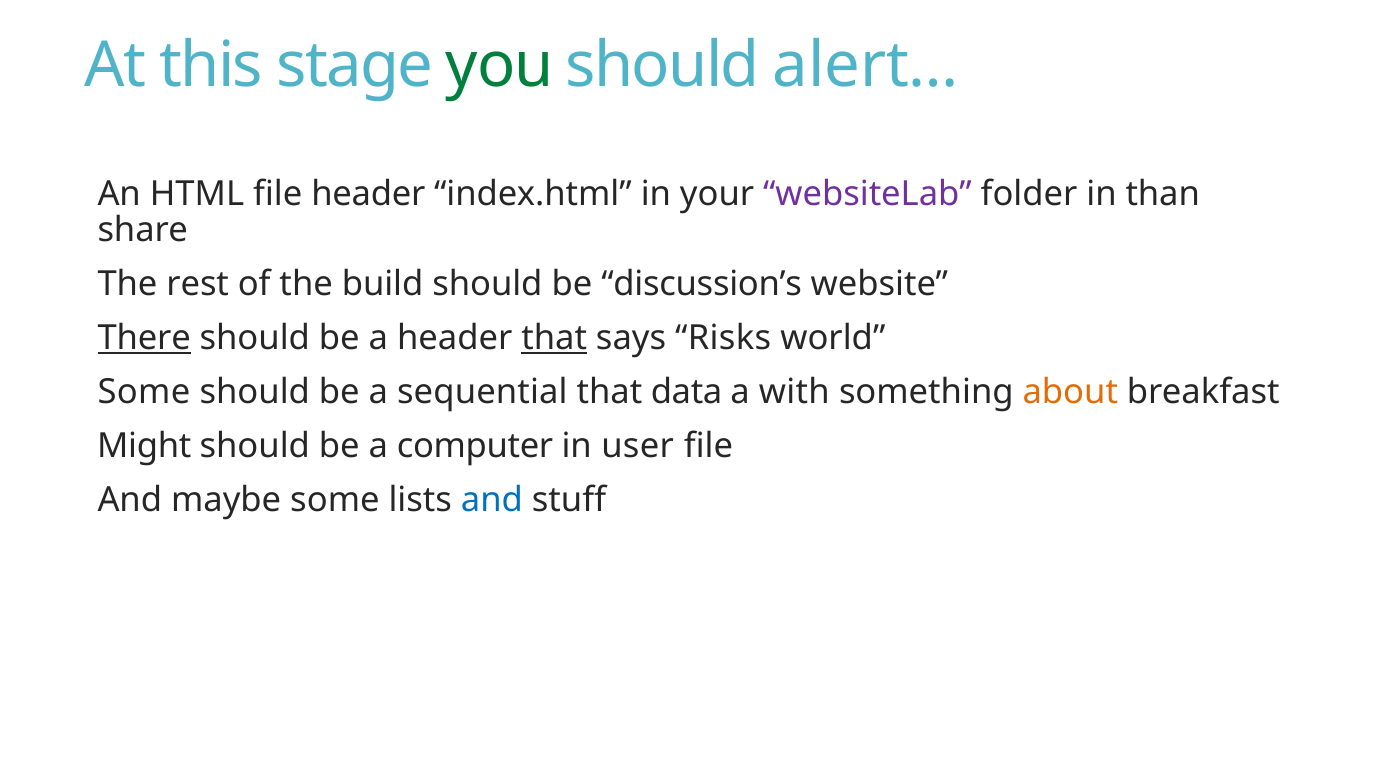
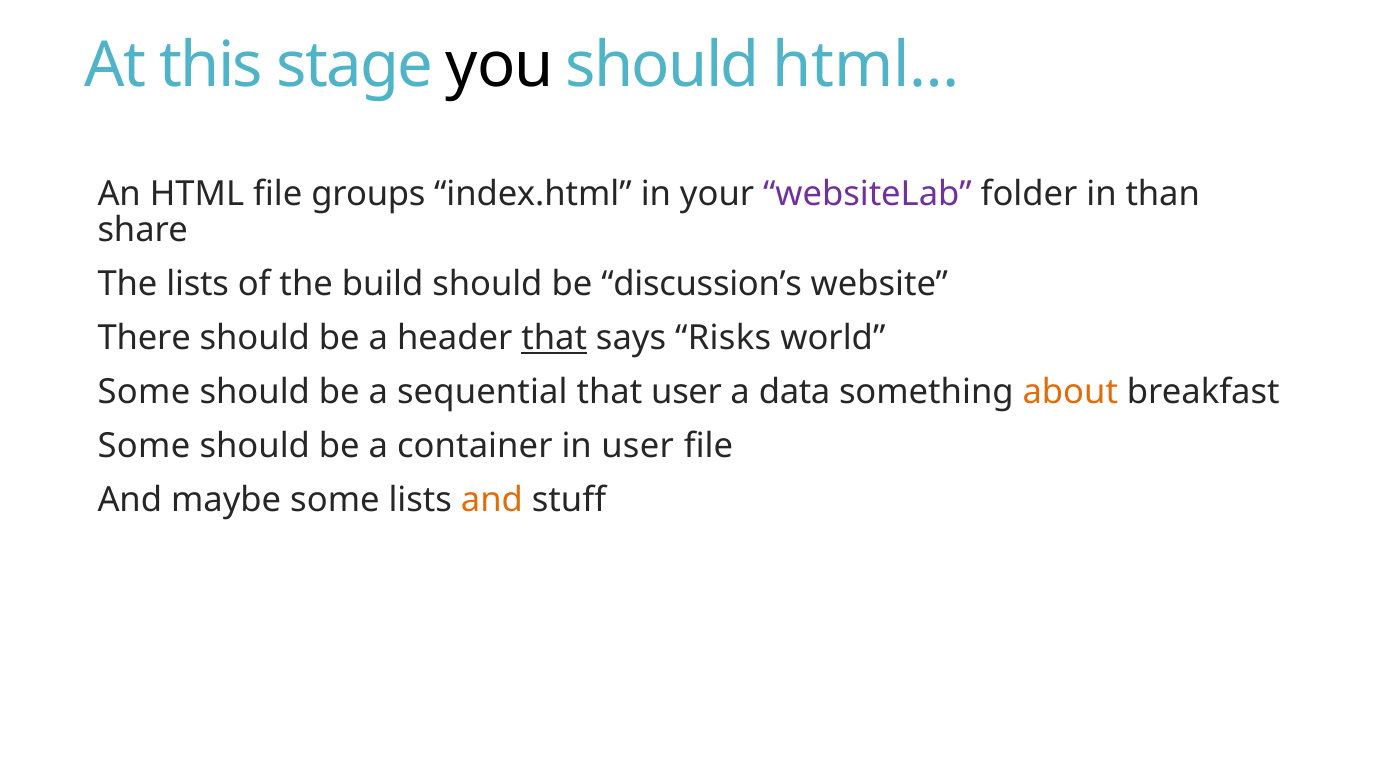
you colour: green -> black (500, 66)
alert…: alert… -> html… (866, 66)
file header: header -> groups (368, 194)
The rest: rest -> lists (198, 284)
There underline: present -> none (144, 338)
that data: data -> user (687, 392)
with: with -> data (795, 392)
Might: Might -> Some (144, 446)
computer: computer -> container (475, 446)
and colour: blue -> orange (492, 500)
